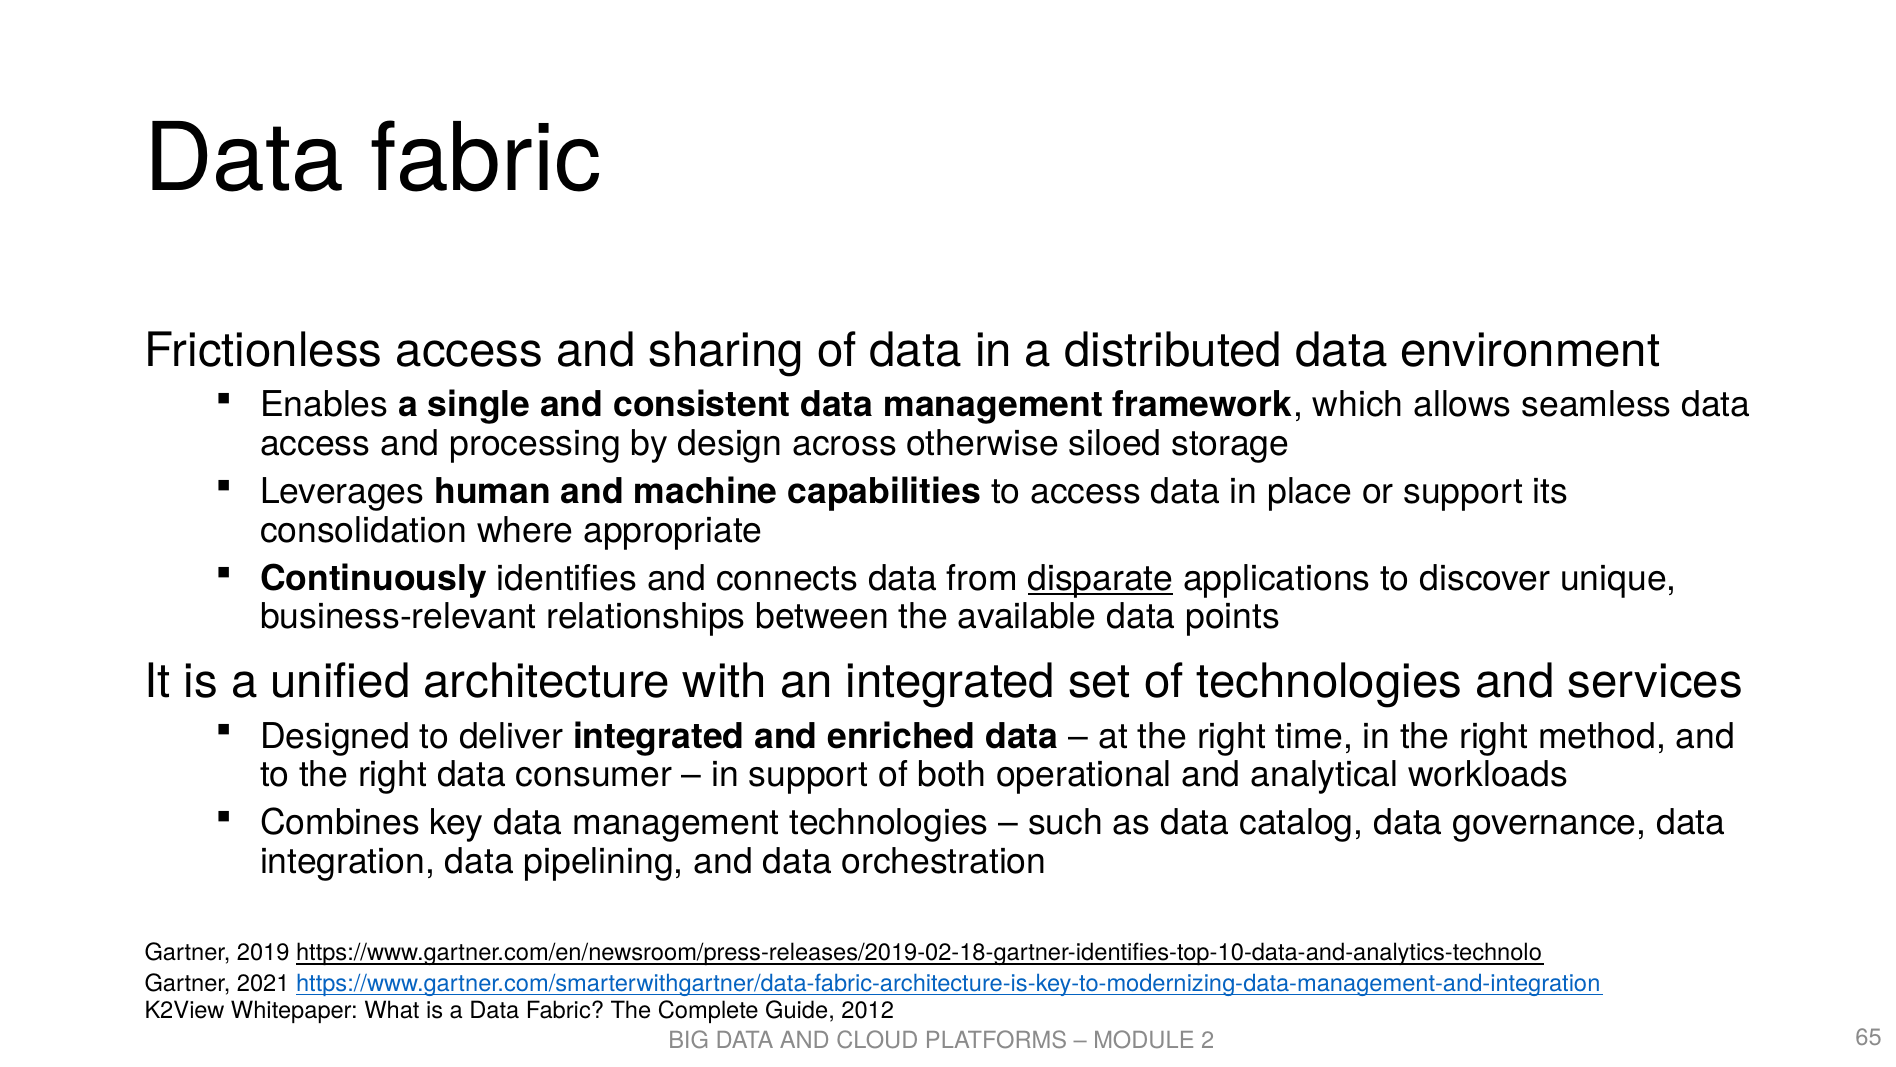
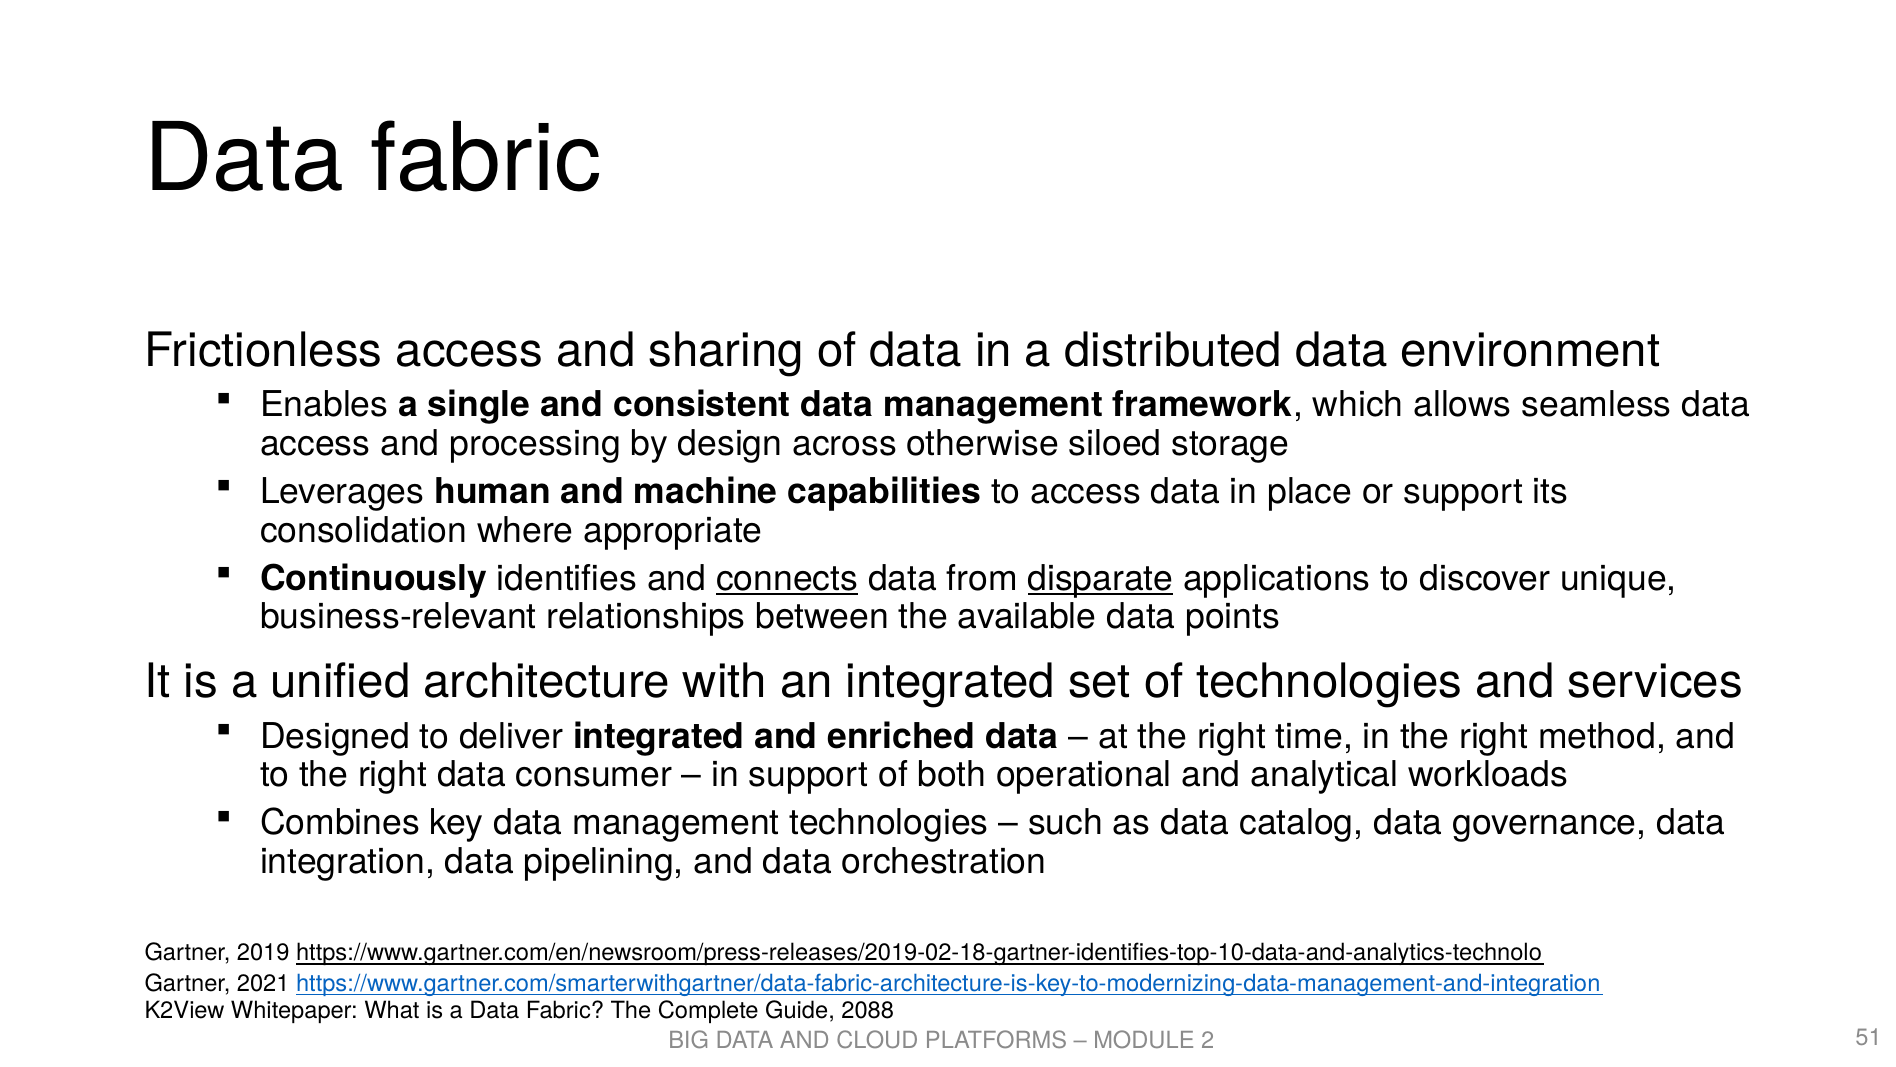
connects underline: none -> present (787, 578)
2012: 2012 -> 2088 (868, 1010)
65: 65 -> 51 (1869, 1037)
